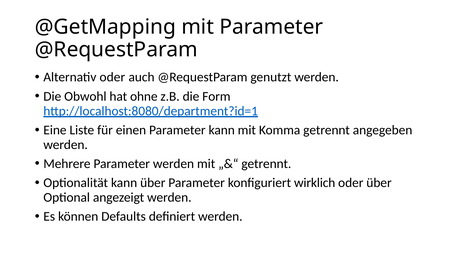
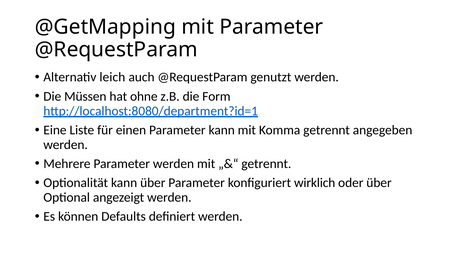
Alternativ oder: oder -> leich (112, 77)
Obwohl: Obwohl -> Müssen (85, 96)
